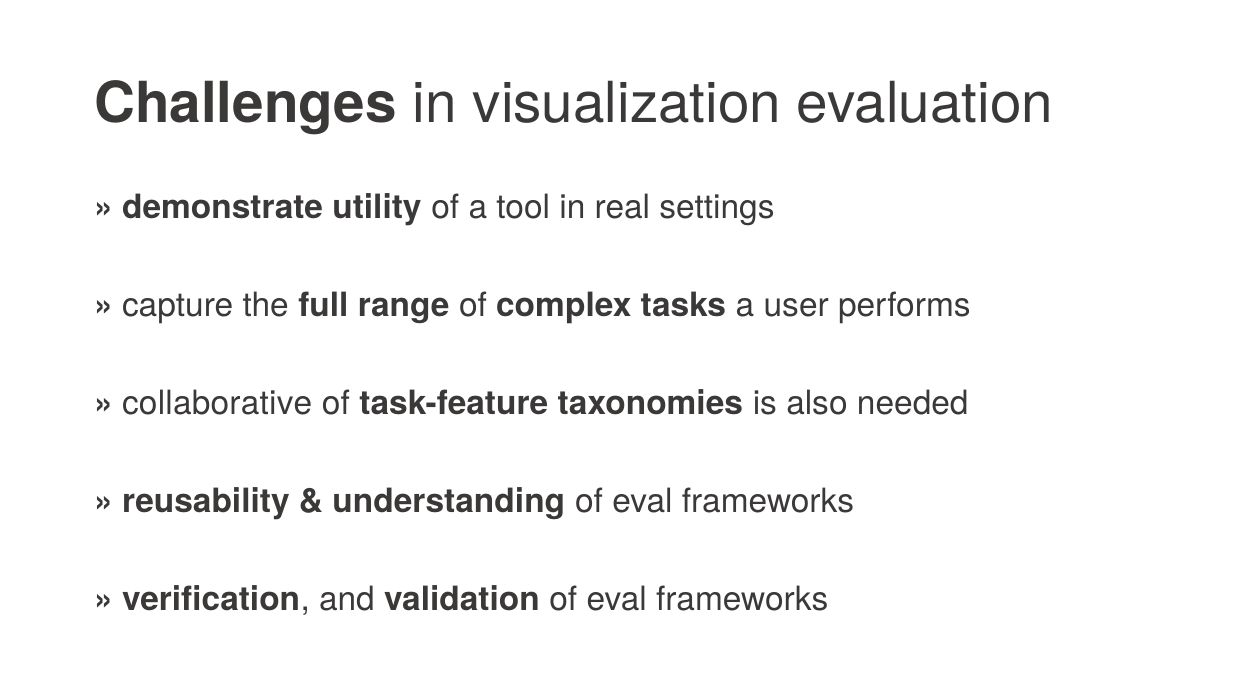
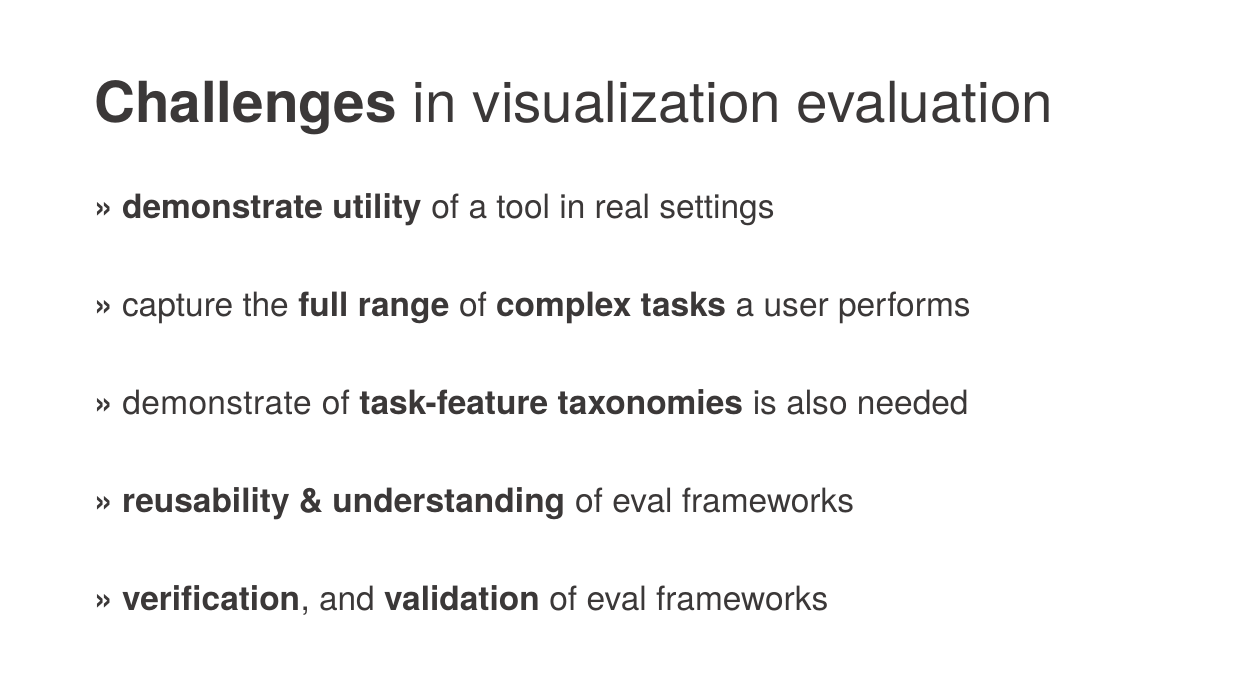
collaborative: collaborative -> demonstrate (217, 404)
